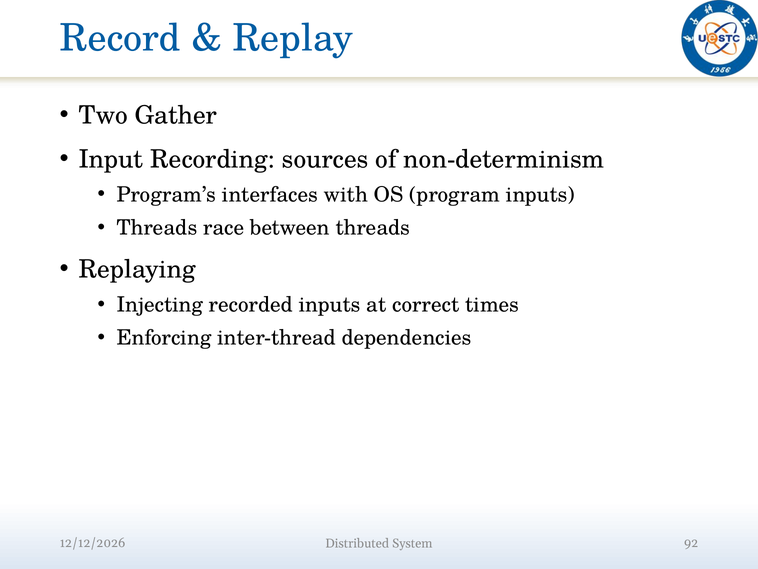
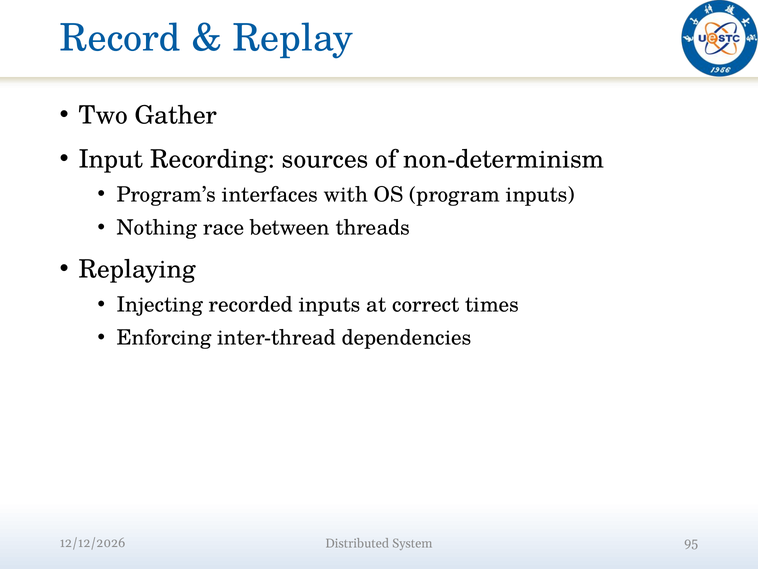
Threads: Threads -> Nothing (157, 228)
92: 92 -> 95 (691, 542)
